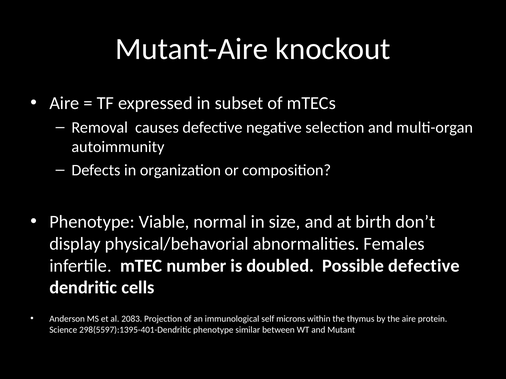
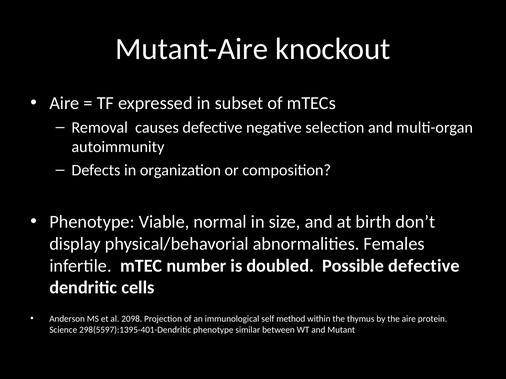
2083: 2083 -> 2098 (132, 319)
microns: microns -> method (291, 319)
